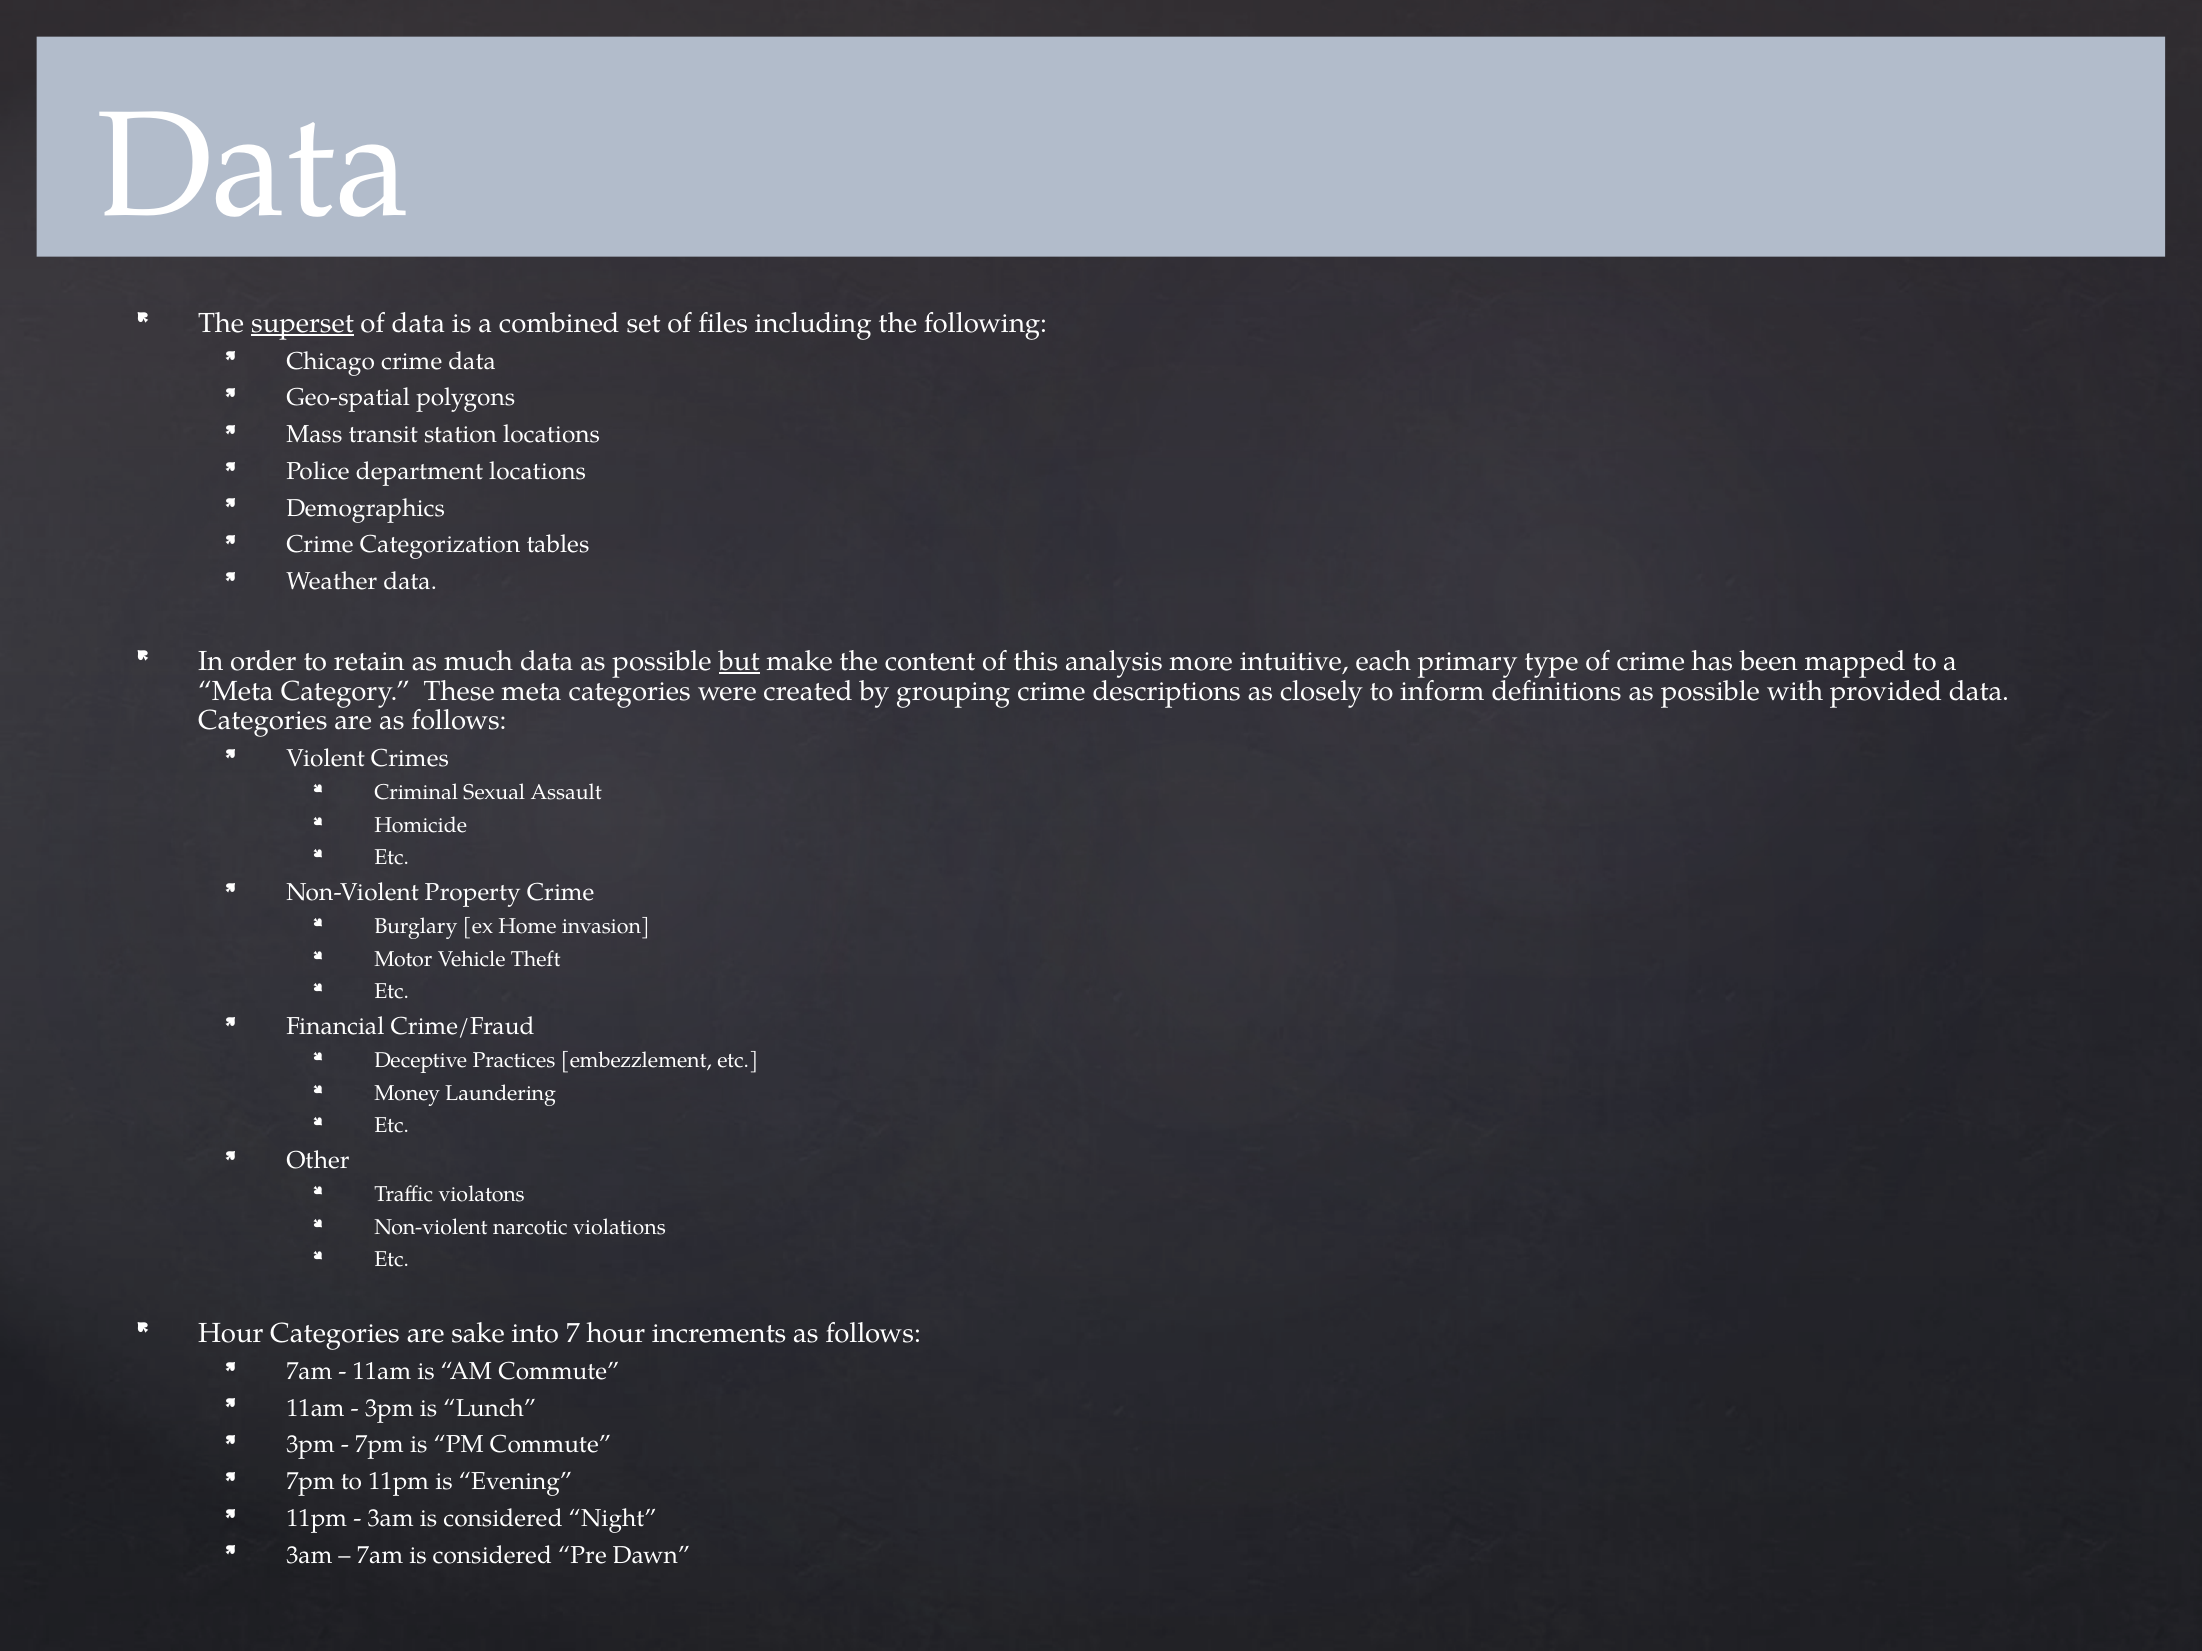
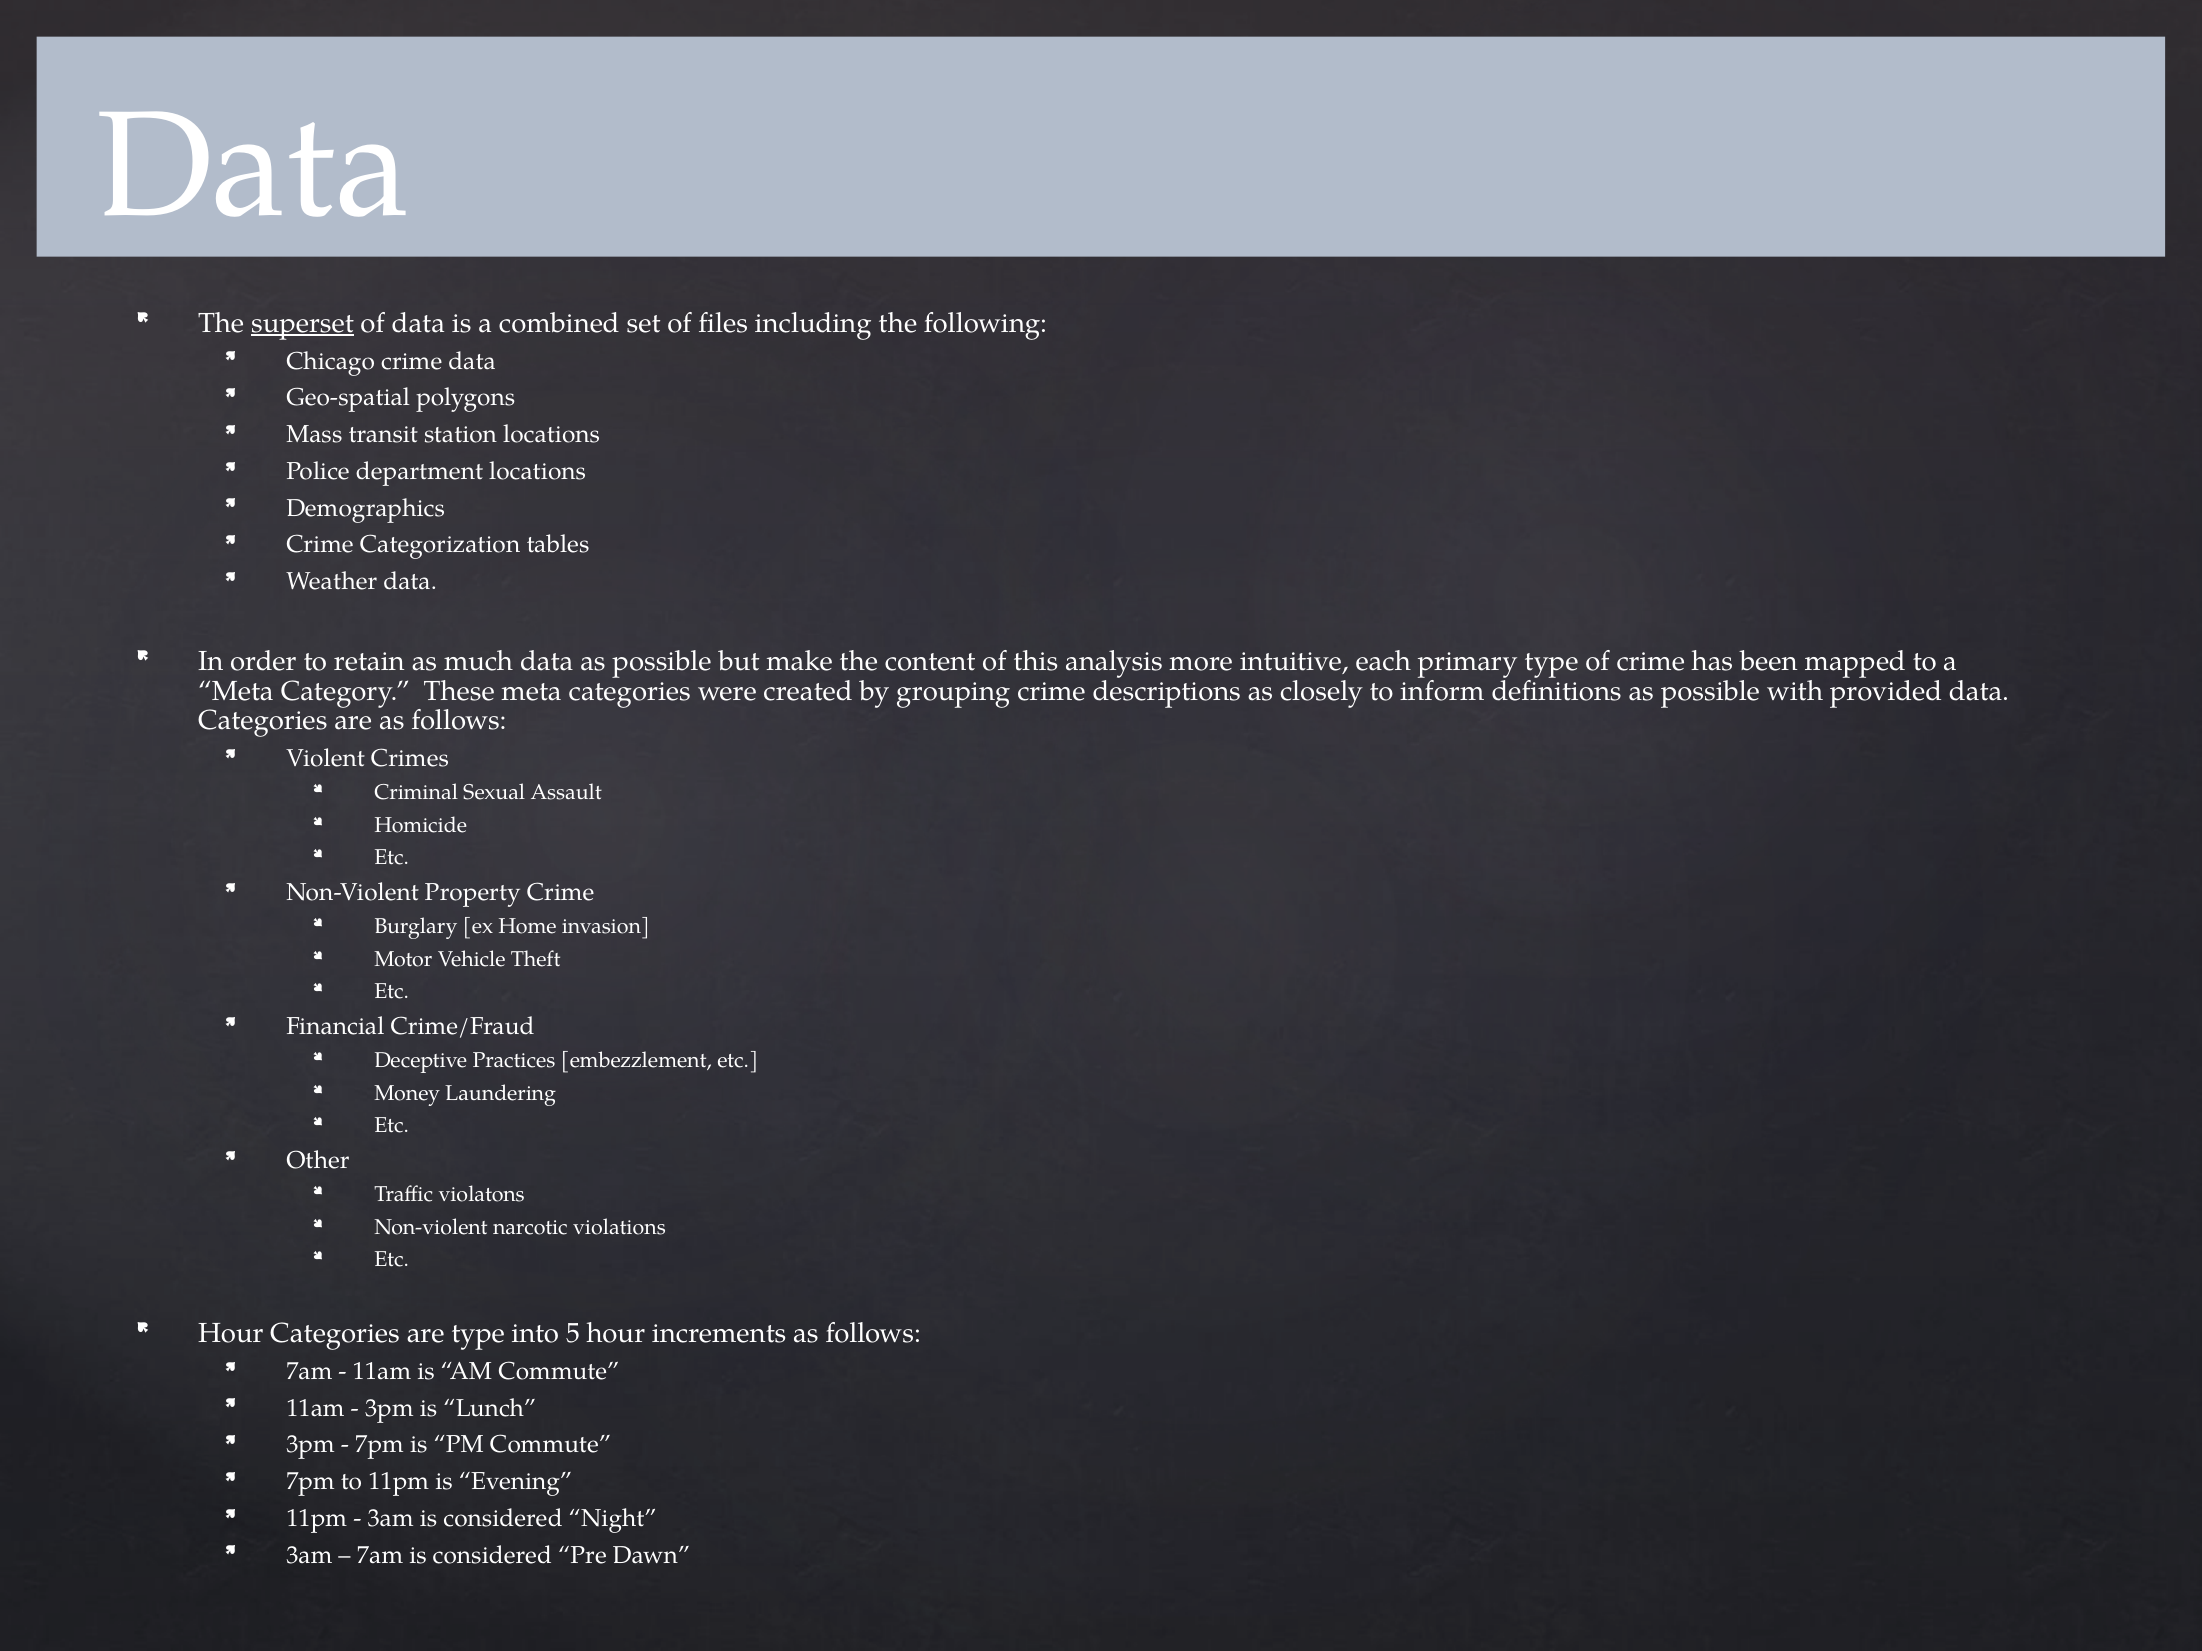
but underline: present -> none (739, 661)
are sake: sake -> type (478, 1334)
7: 7 -> 5 (573, 1334)
